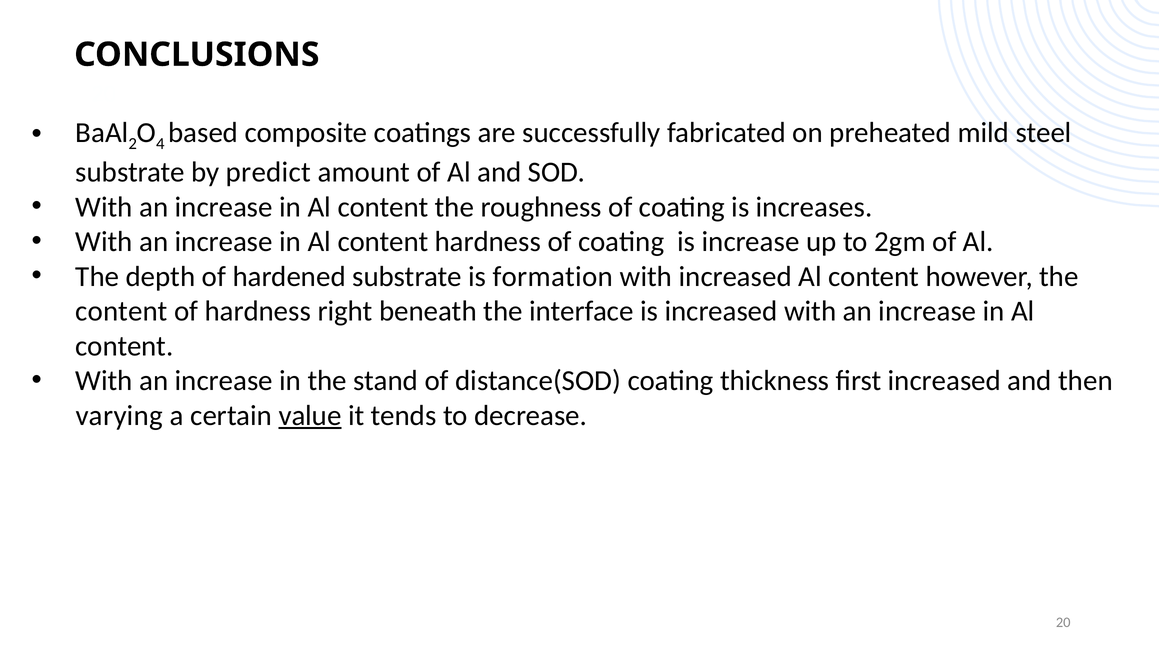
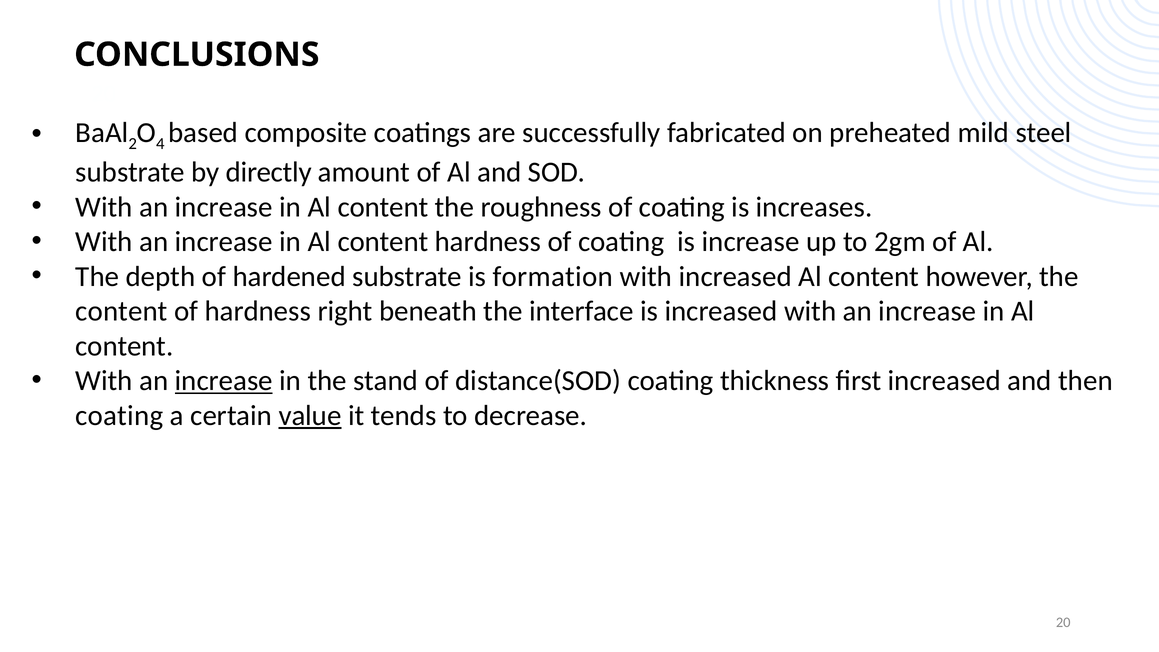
predict: predict -> directly (269, 172)
increase underline: none -> present (224, 381)
varying: varying -> coating (119, 416)
